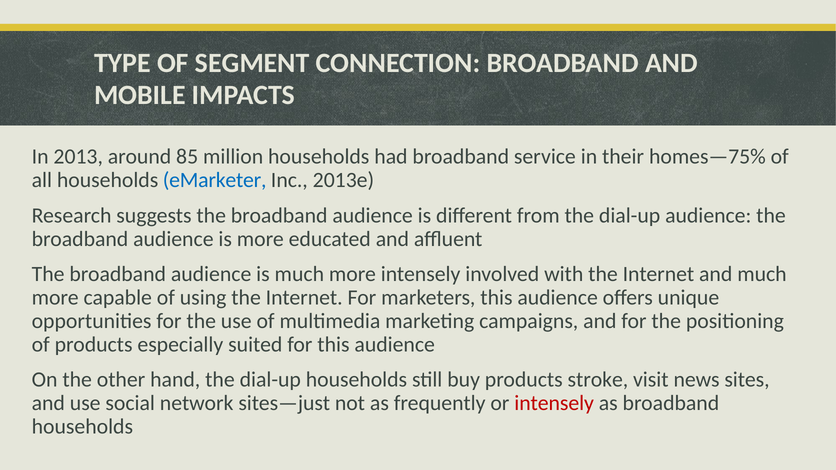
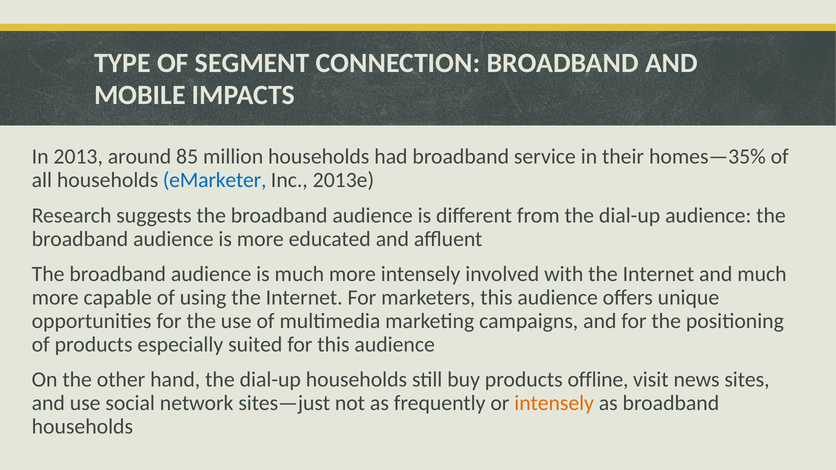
homes—75%: homes—75% -> homes—35% (707, 157)
stroke: stroke -> offline (598, 380)
intensely colour: red -> orange (554, 403)
